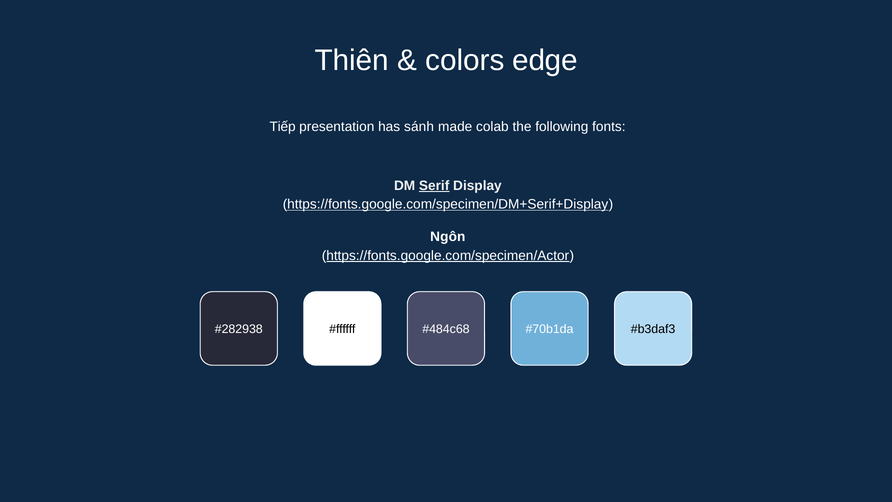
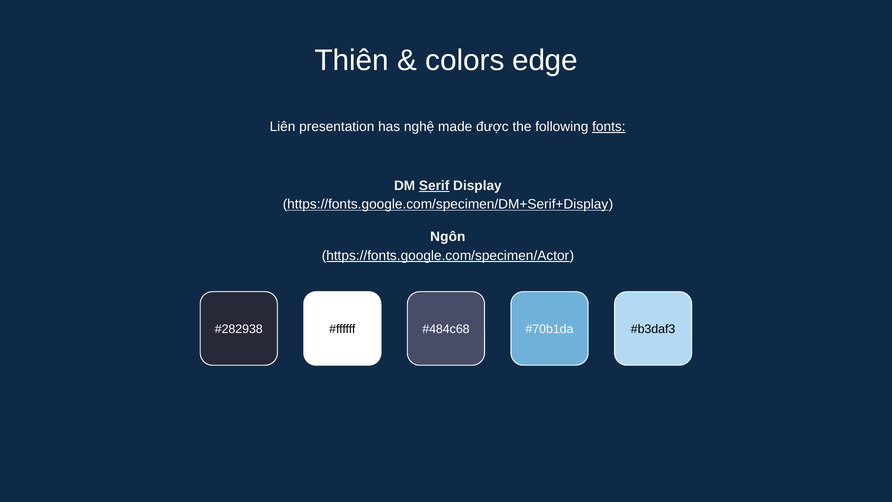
Tiếp: Tiếp -> Liên (283, 127)
sánh: sánh -> nghệ (419, 127)
colab: colab -> được (492, 127)
fonts underline: none -> present (609, 127)
